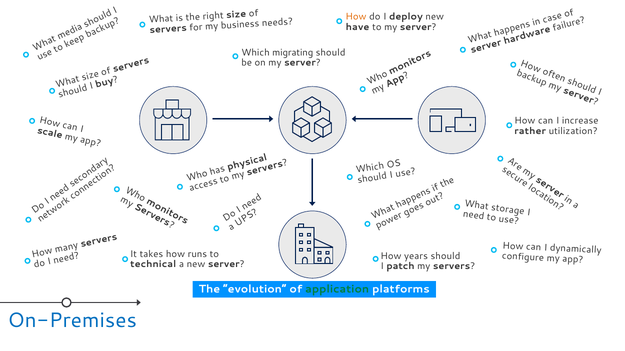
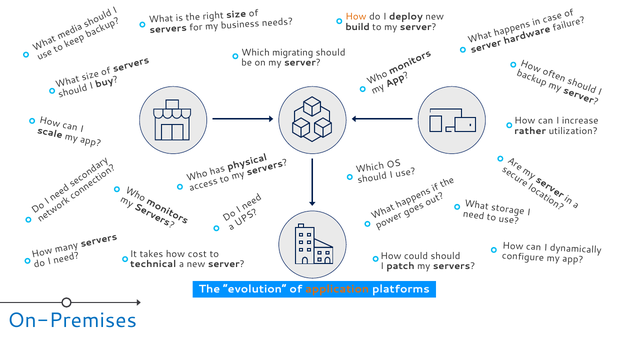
have: have -> build (358, 27)
runs: runs -> cost (197, 254)
years: years -> could (416, 256)
application colour: green -> orange (337, 290)
